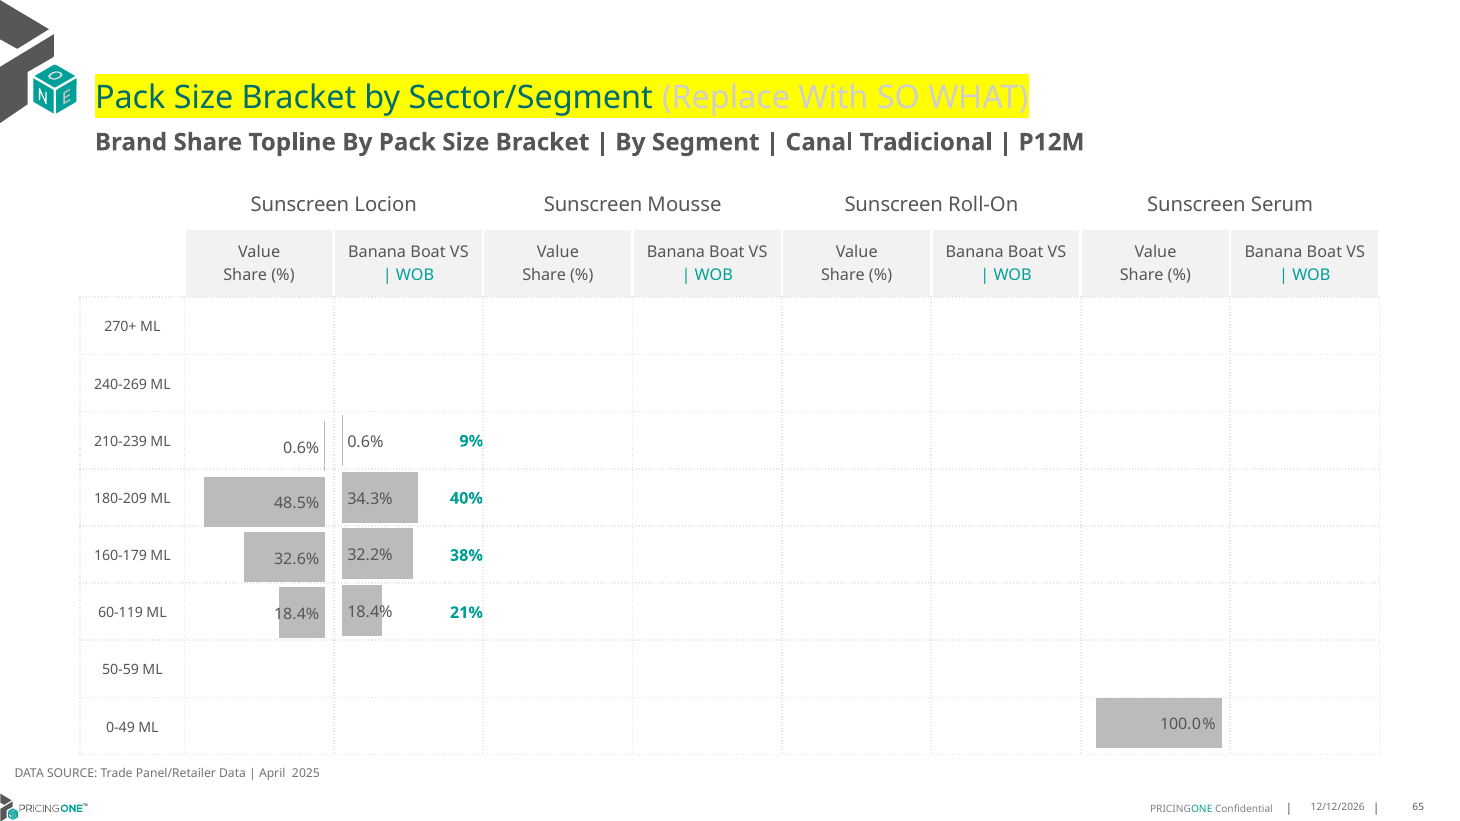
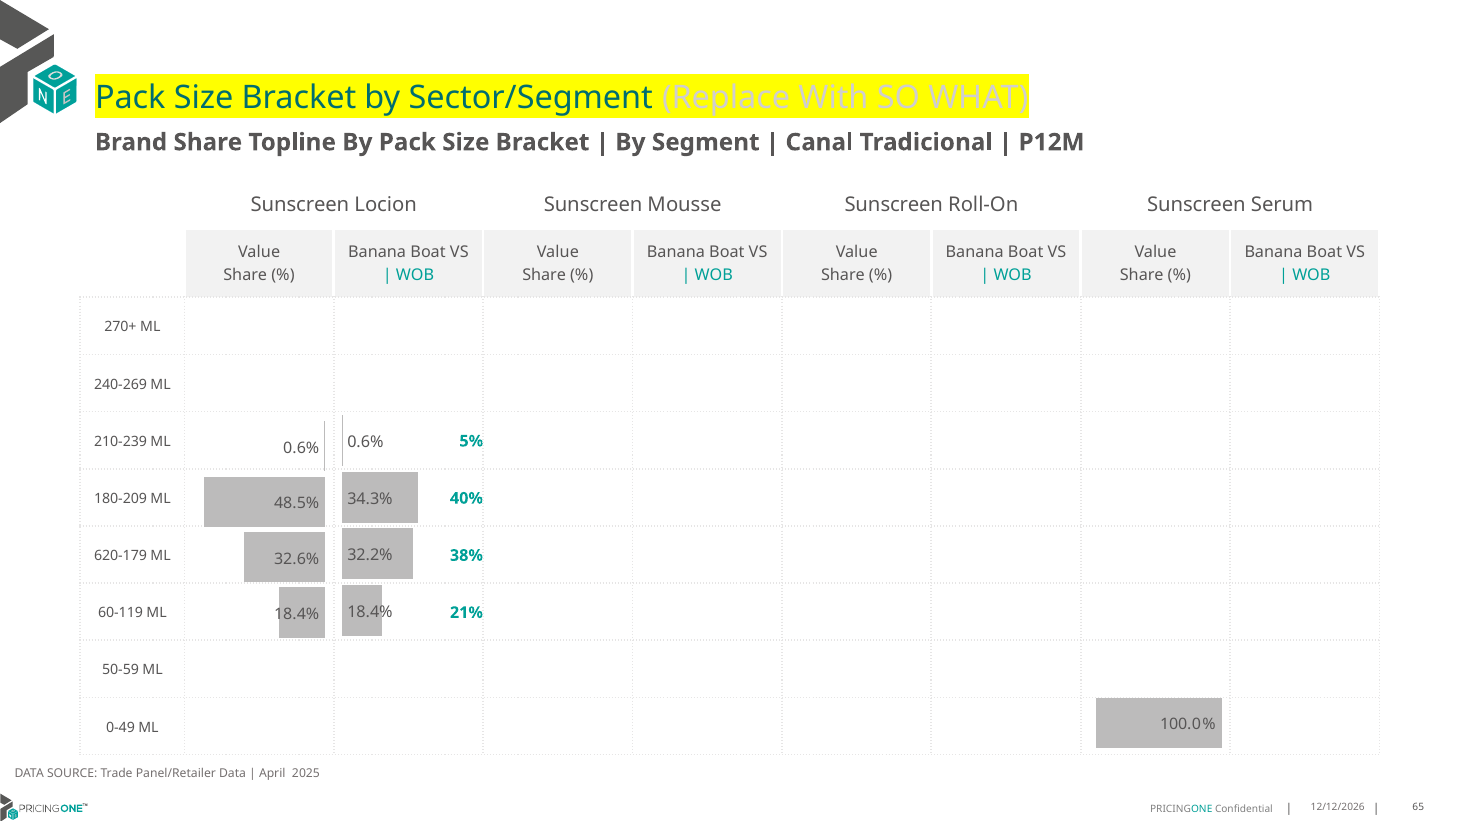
9%: 9% -> 5% (471, 441)
160-179: 160-179 -> 620-179 (121, 556)
